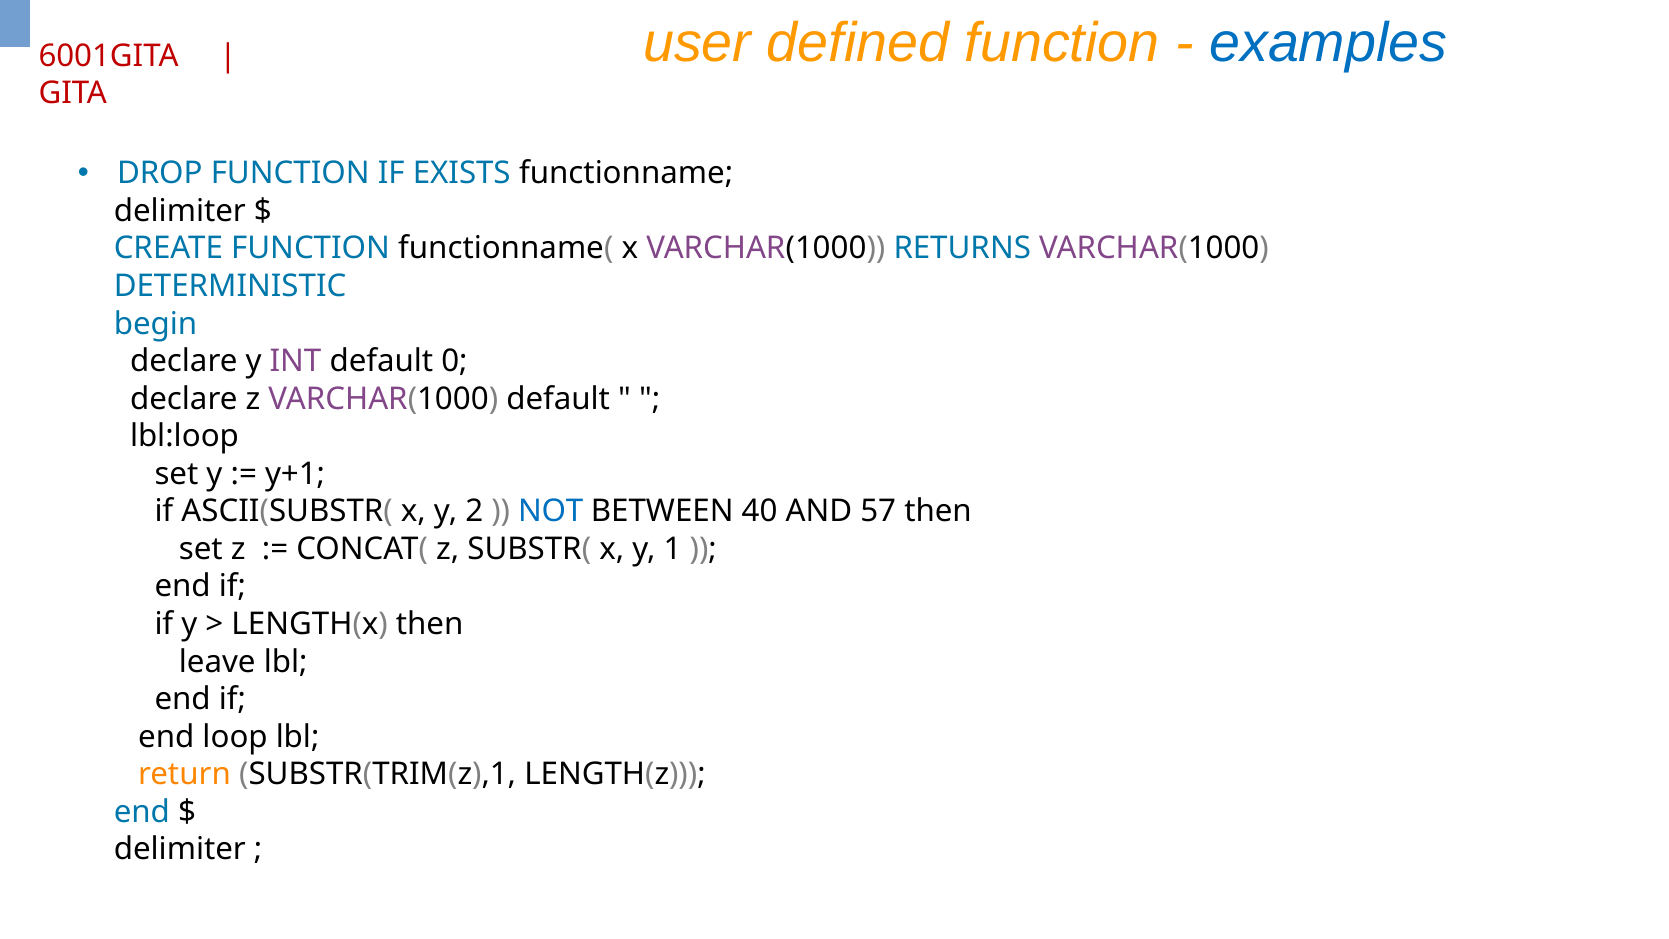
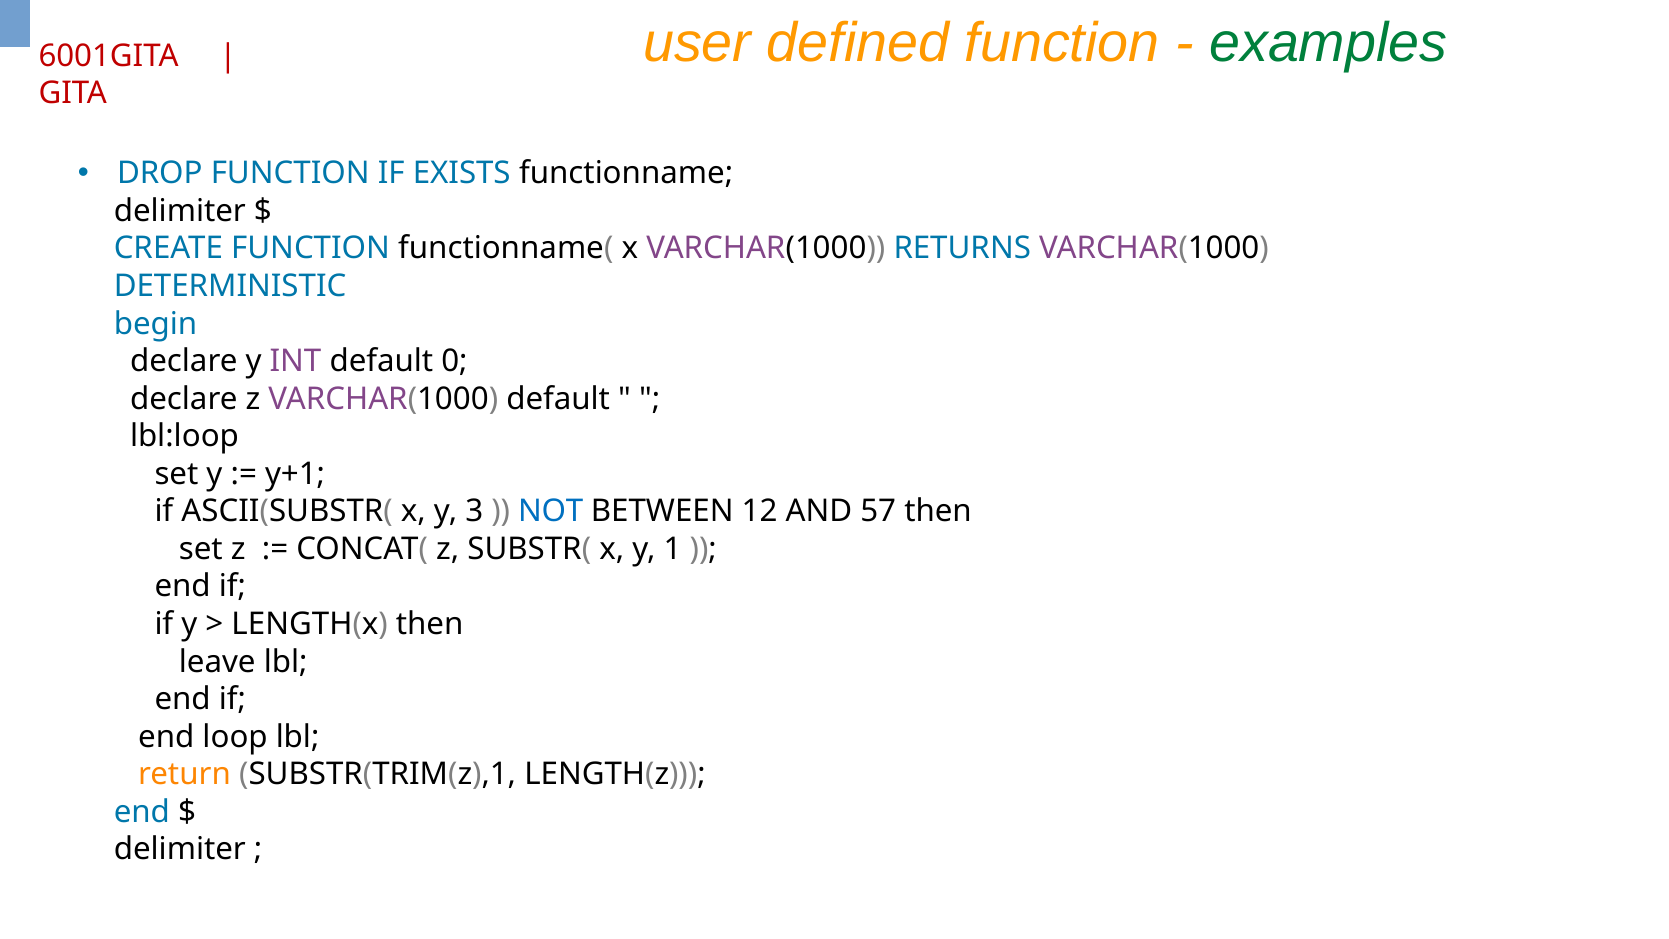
examples colour: blue -> green (1328, 43)
2: 2 -> 3 (474, 511)
40: 40 -> 12 (760, 511)
